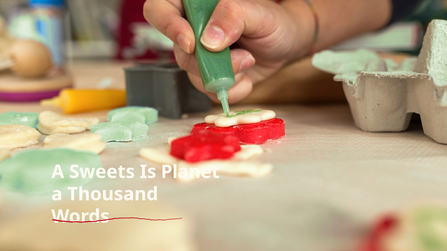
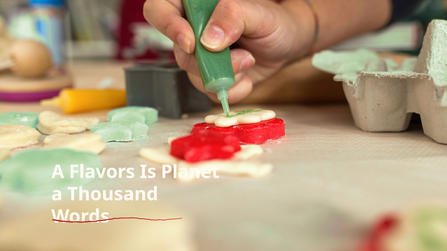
Sweets: Sweets -> Flavors (102, 172)
